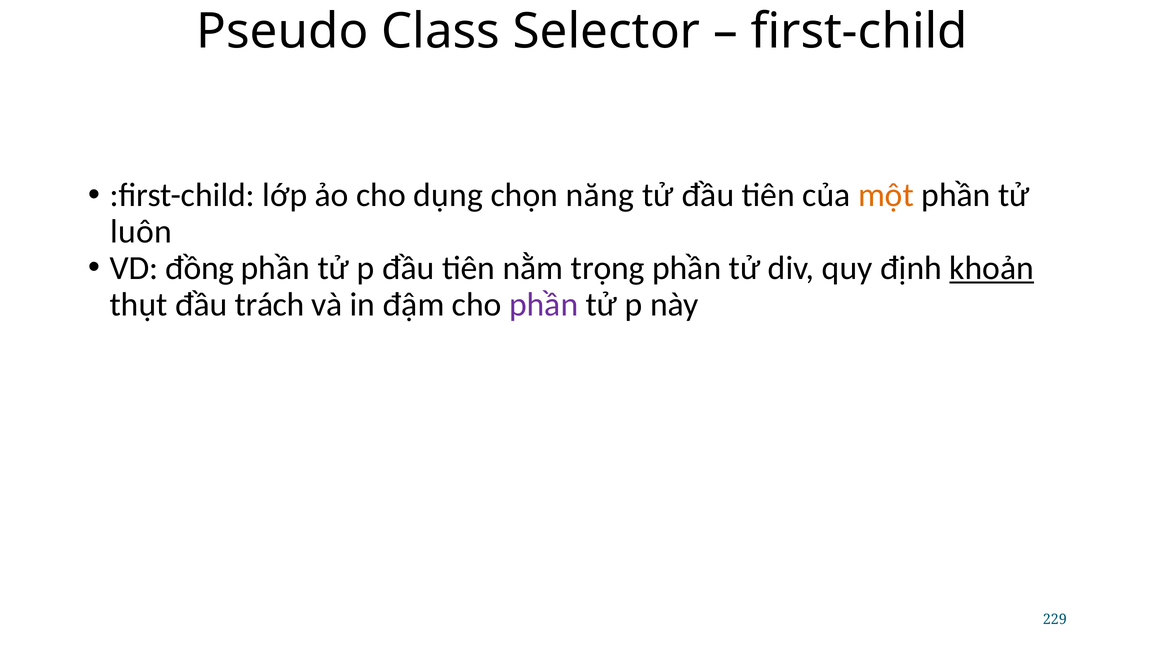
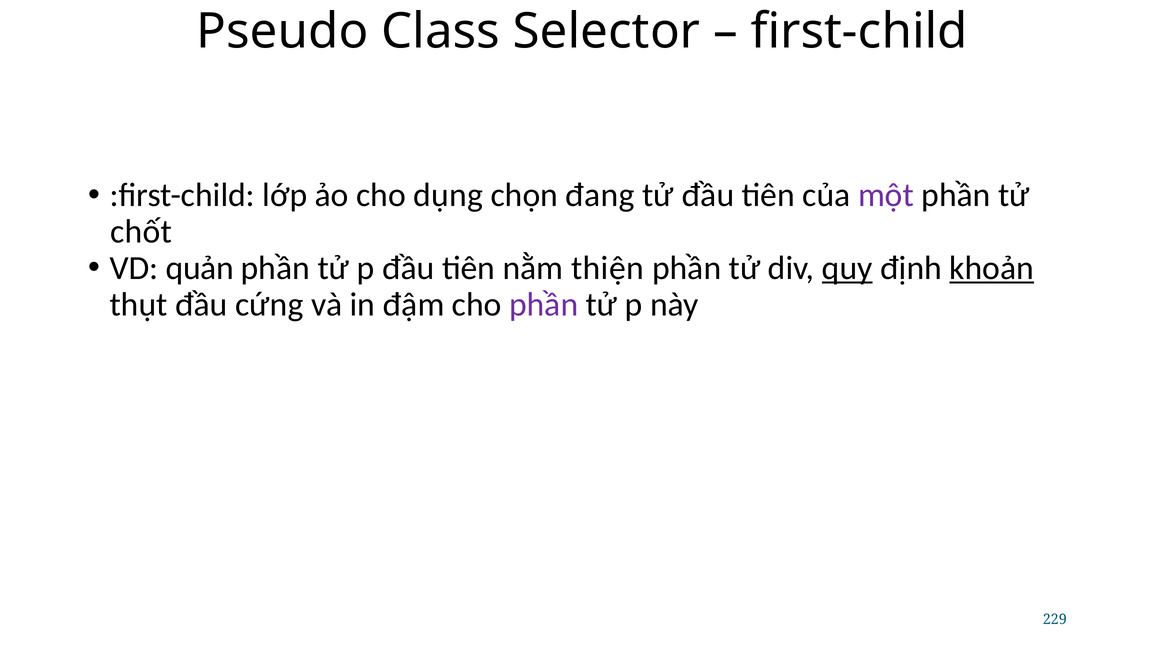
năng: năng -> đang (600, 195)
một colour: orange -> purple (886, 195)
luôn: luôn -> chốt (141, 232)
đồng: đồng -> quản (200, 268)
trọng: trọng -> thiện (608, 268)
quy underline: none -> present (847, 268)
trách: trách -> cứng (269, 304)
